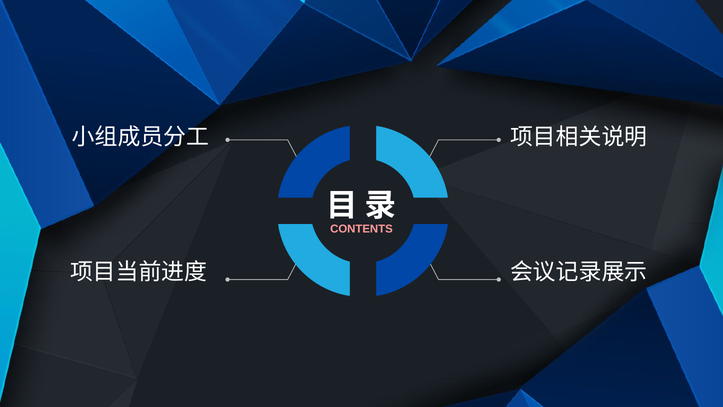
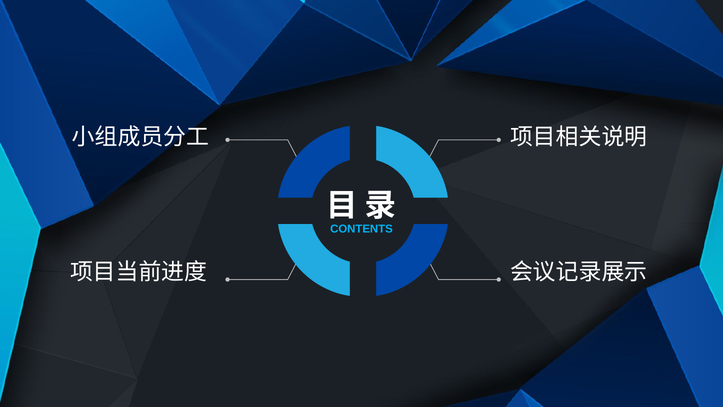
CONTENTS colour: pink -> light blue (361, 229)
